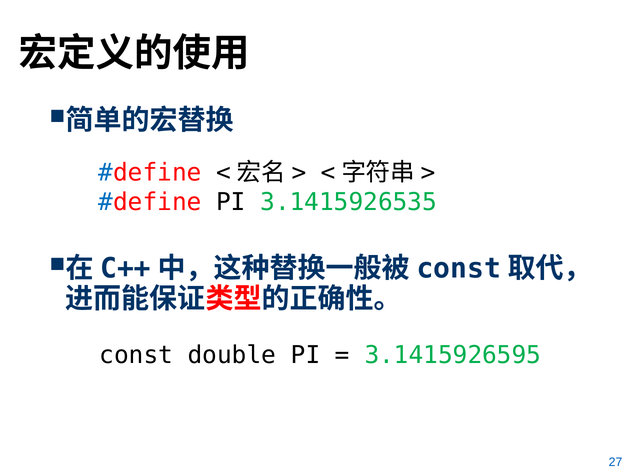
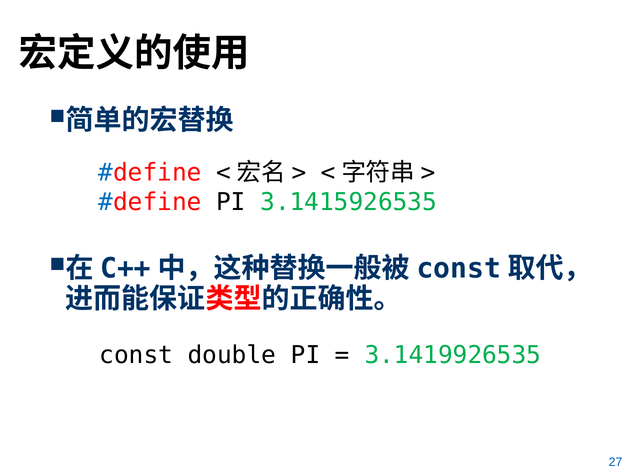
3.1415926595: 3.1415926595 -> 3.1419926535 (453, 355)
